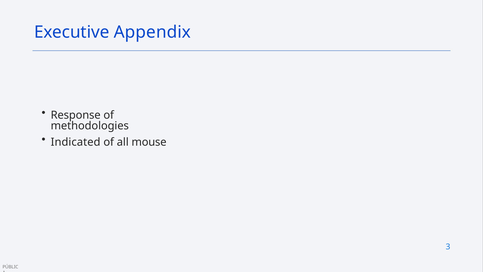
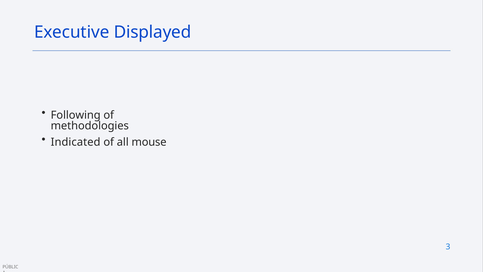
Appendix: Appendix -> Displayed (153, 32)
Response: Response -> Following (76, 115)
